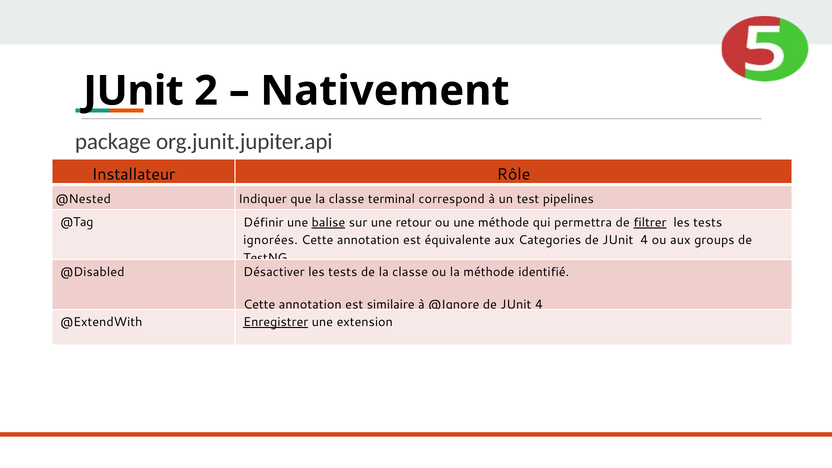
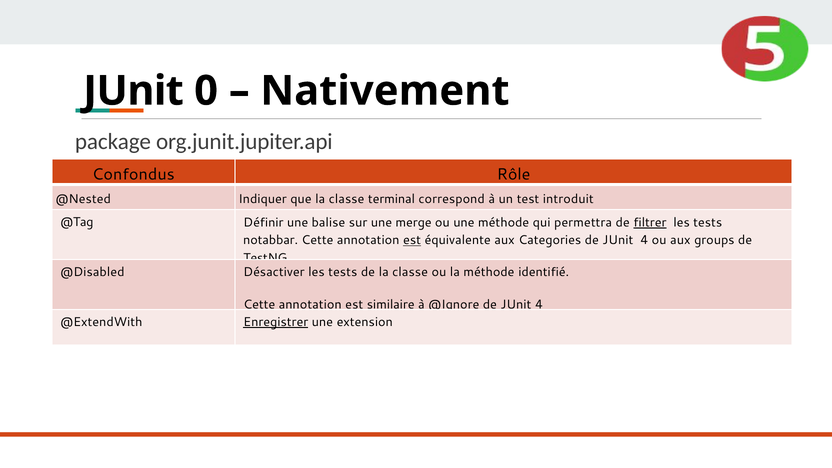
2: 2 -> 0 (206, 91)
Installateur: Installateur -> Confondus (133, 174)
pipelines: pipelines -> introduit (568, 199)
balise underline: present -> none (328, 222)
retour: retour -> merge (414, 222)
ignorées: ignorées -> notabbar (271, 240)
est underline: none -> present (412, 240)
